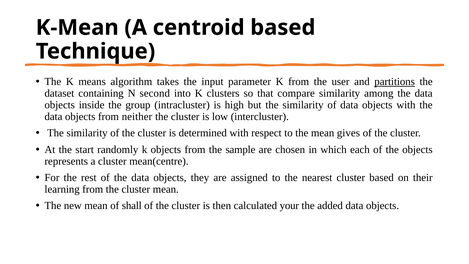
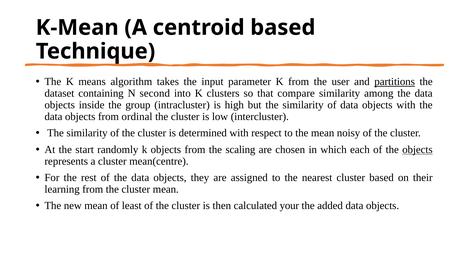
neither: neither -> ordinal (137, 116)
gives: gives -> noisy (349, 133)
sample: sample -> scaling (240, 149)
objects underline: none -> present (417, 149)
shall: shall -> least (132, 206)
